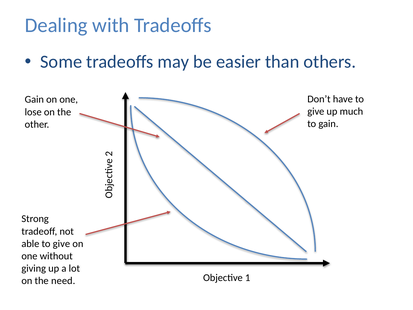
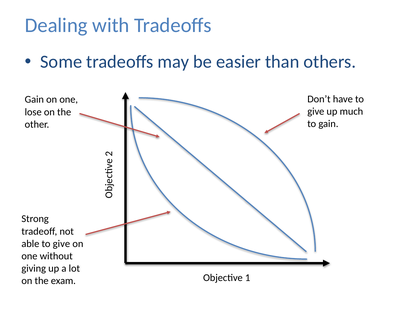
need: need -> exam (63, 281)
